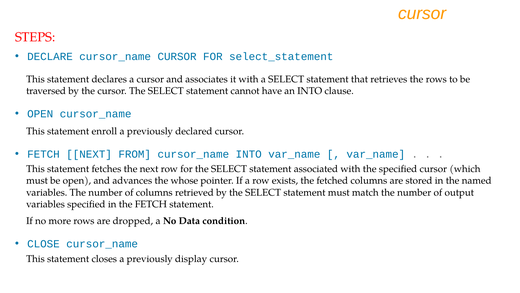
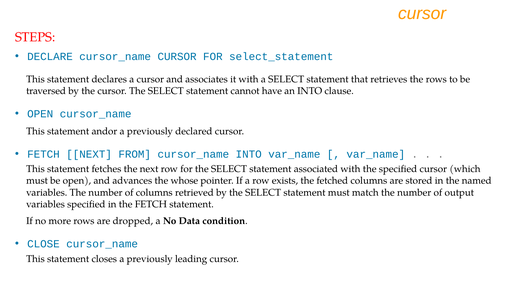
enroll: enroll -> andor (104, 131)
display: display -> leading (191, 258)
